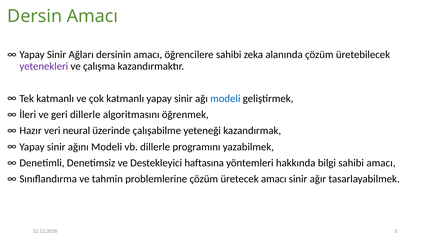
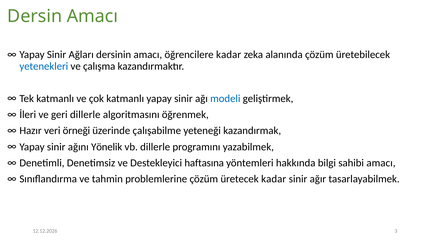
öğrencilere sahibi: sahibi -> kadar (229, 55)
yetenekleri colour: purple -> blue (44, 66)
neural: neural -> örneği (76, 131)
ağını Modeli: Modeli -> Yönelik (107, 147)
üretecek amacı: amacı -> kadar (274, 179)
